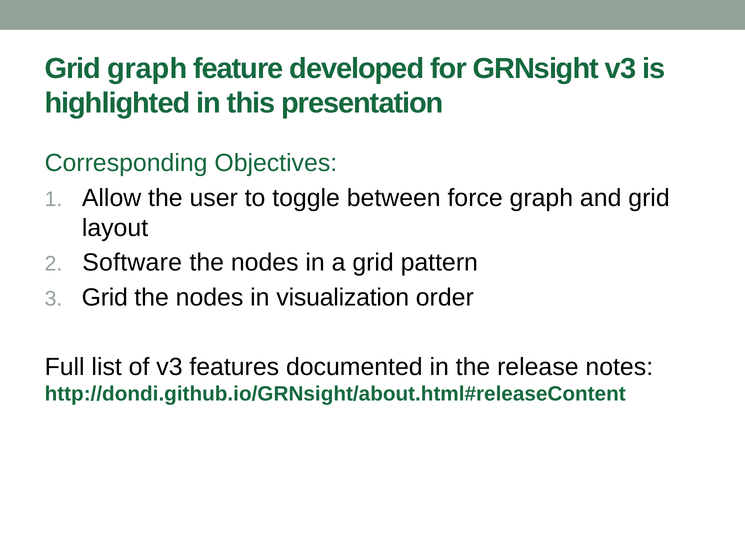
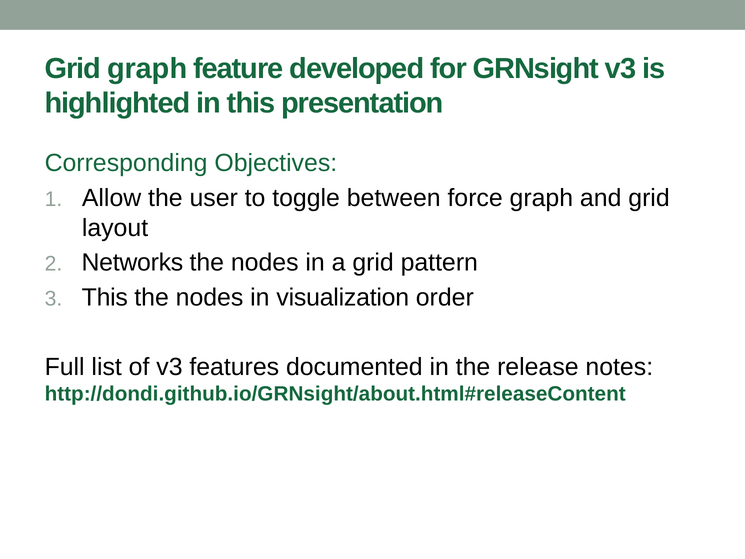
Software: Software -> Networks (132, 262)
Grid: Grid -> This (105, 297)
